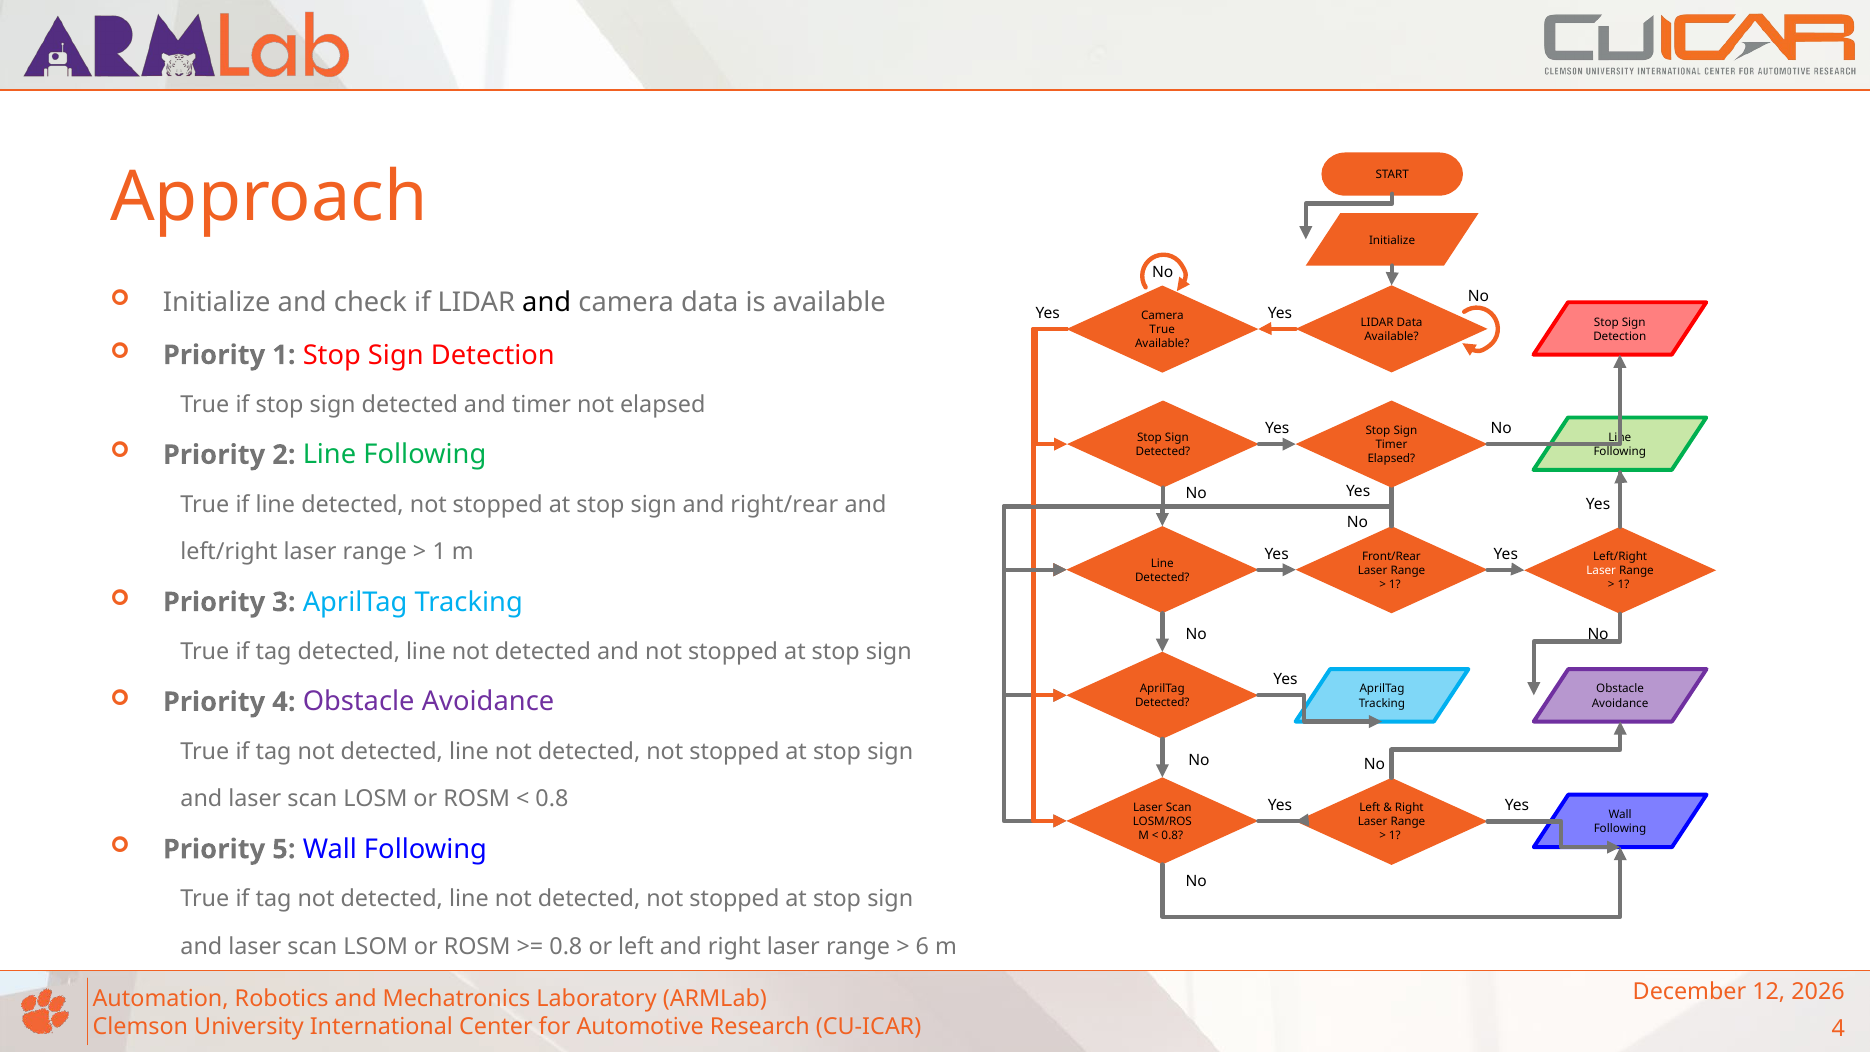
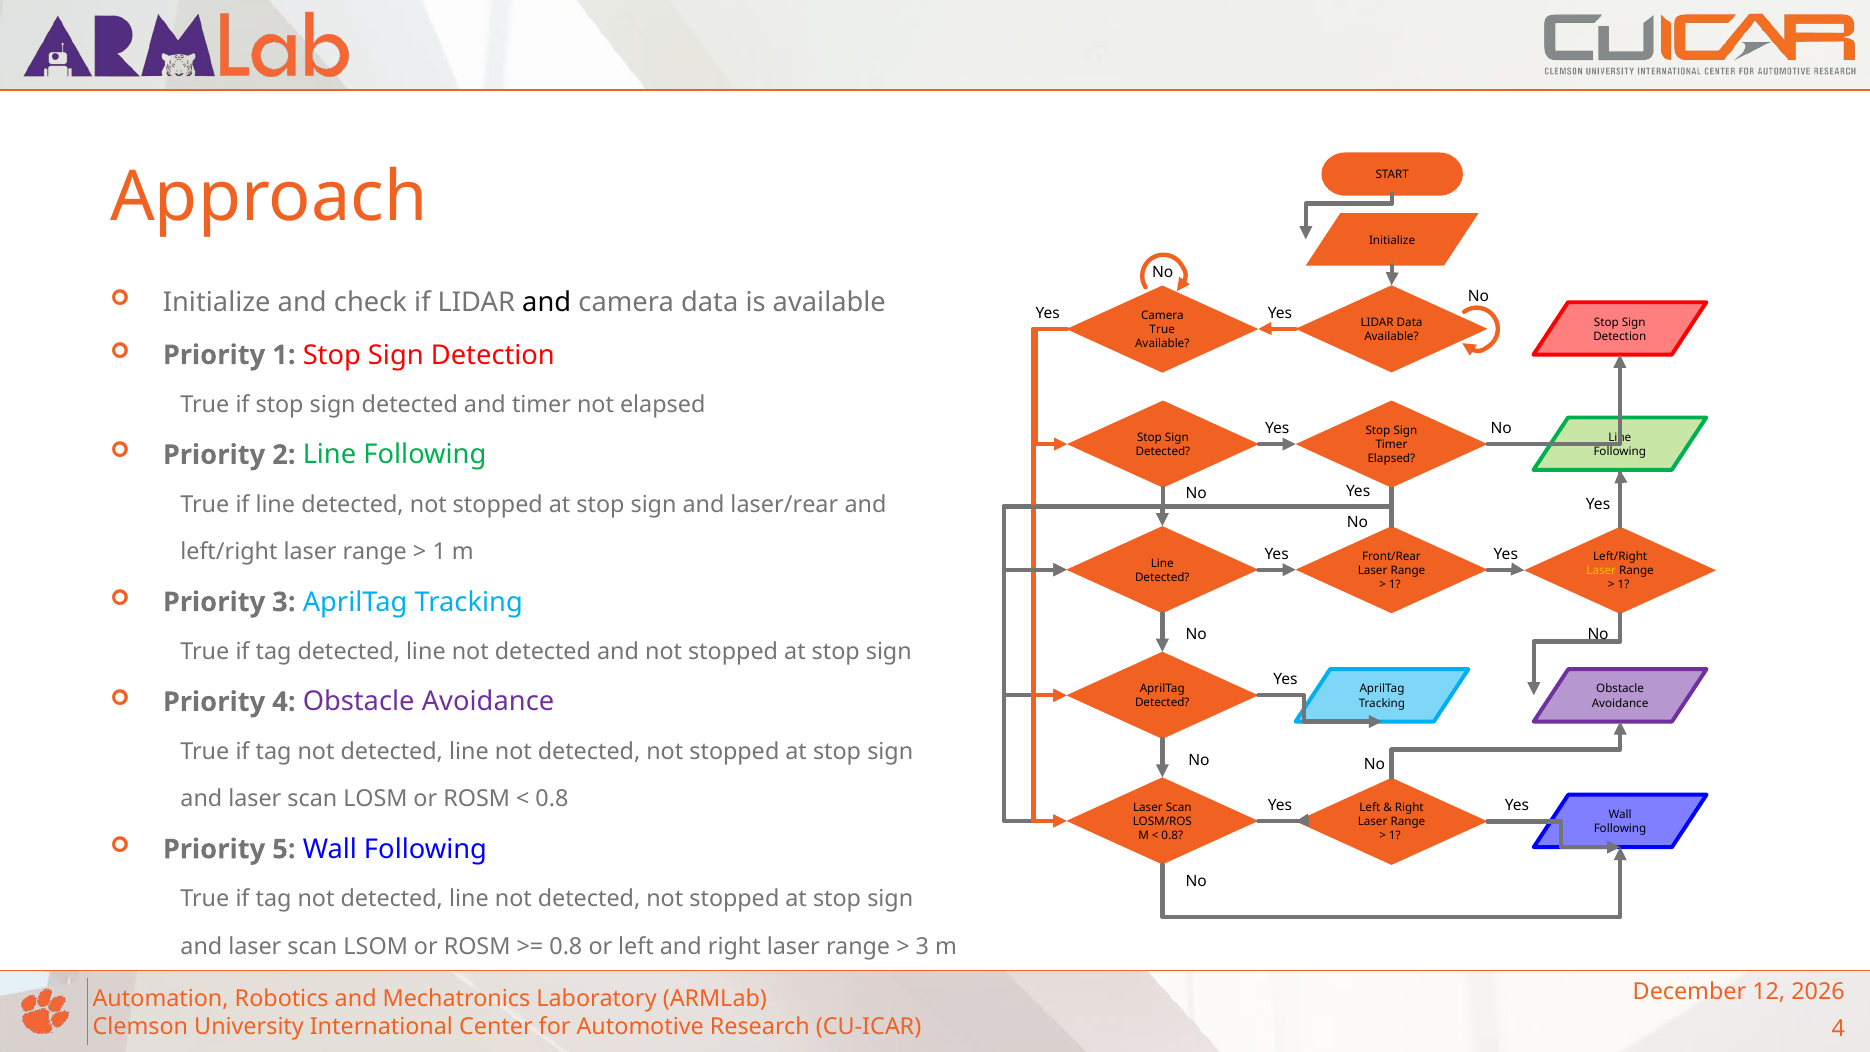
right/rear: right/rear -> laser/rear (784, 504)
Laser colour: white -> yellow (1601, 571)
6: 6 -> 3 (922, 946)
